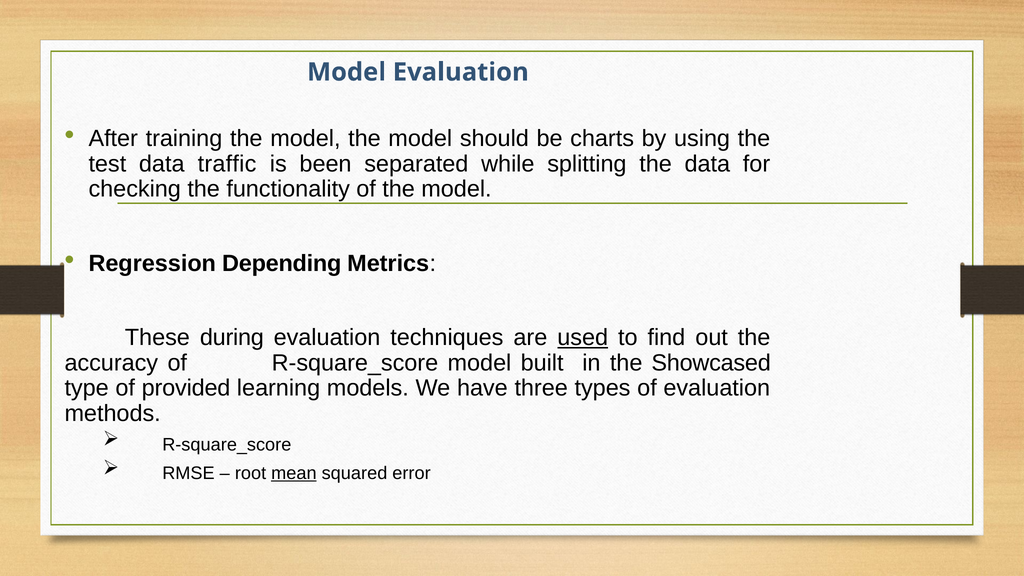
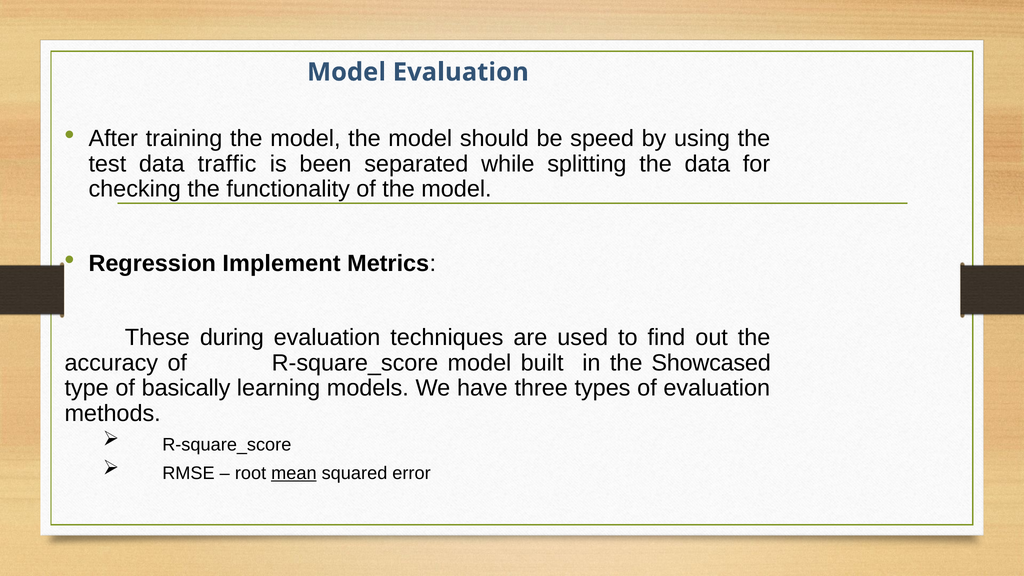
charts: charts -> speed (602, 139)
Depending: Depending -> Implement (282, 263)
used underline: present -> none (583, 338)
provided: provided -> basically (186, 388)
